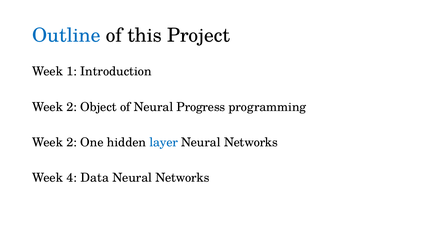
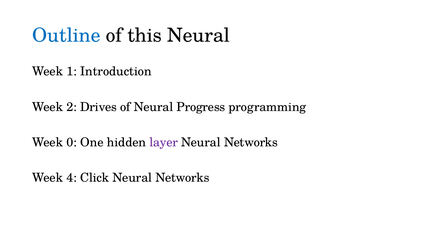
this Project: Project -> Neural (199, 36)
Object: Object -> Drives (99, 107)
2: 2 -> 0 (72, 142)
layer colour: blue -> purple (164, 142)
Data: Data -> Click (95, 178)
